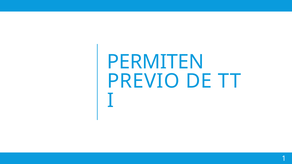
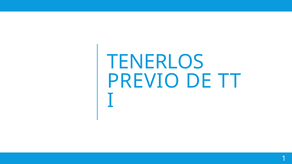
PERMITEN: PERMITEN -> TENERLOS (155, 62)
